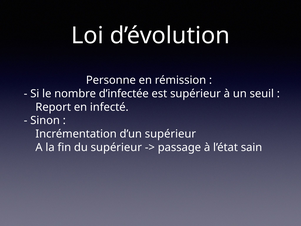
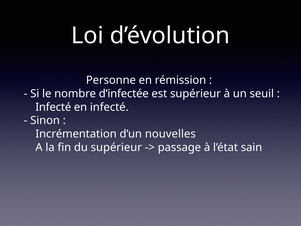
Report: Report -> Infecté (53, 107)
d’un supérieur: supérieur -> nouvelles (170, 134)
